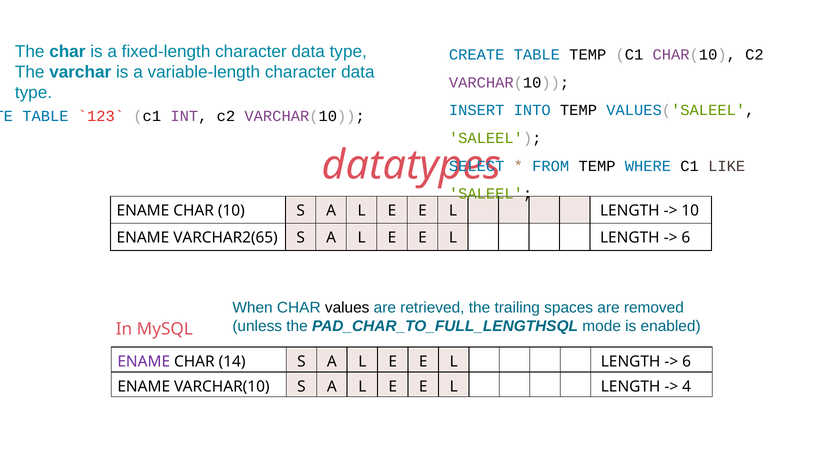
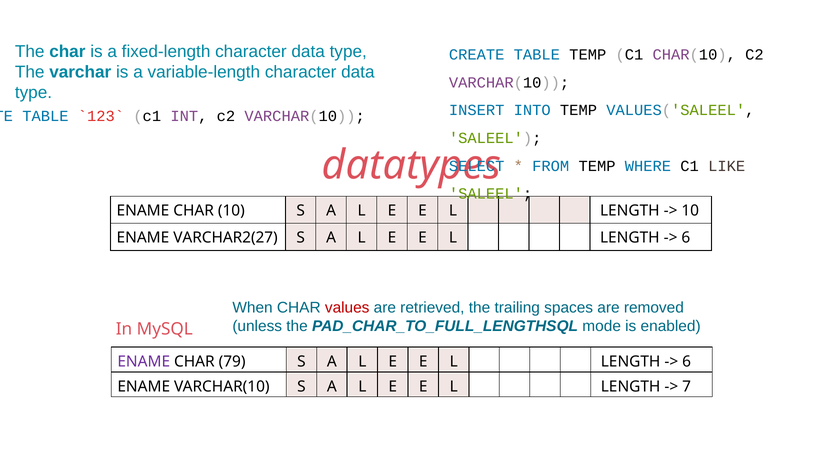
VARCHAR2(65: VARCHAR2(65 -> VARCHAR2(27 (226, 238)
values colour: black -> red (347, 307)
14: 14 -> 79 (232, 361)
4: 4 -> 7 (687, 386)
